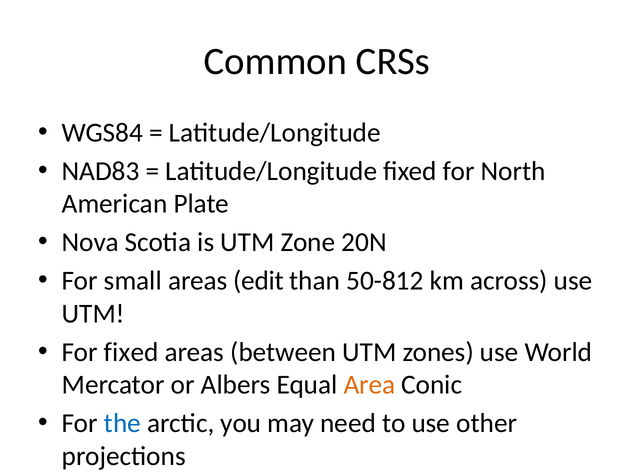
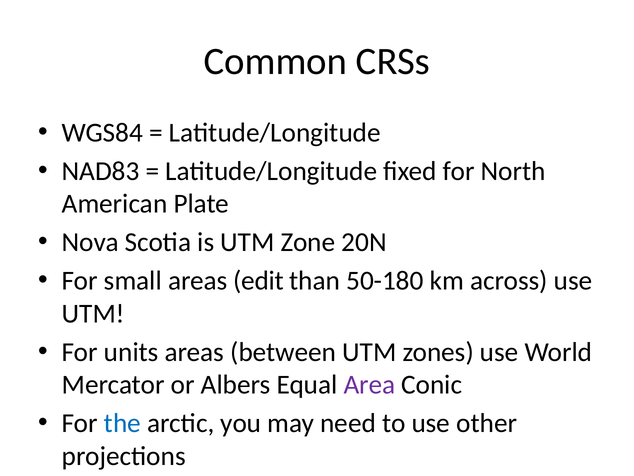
50-812: 50-812 -> 50-180 (385, 280)
For fixed: fixed -> units (131, 352)
Area colour: orange -> purple (369, 384)
